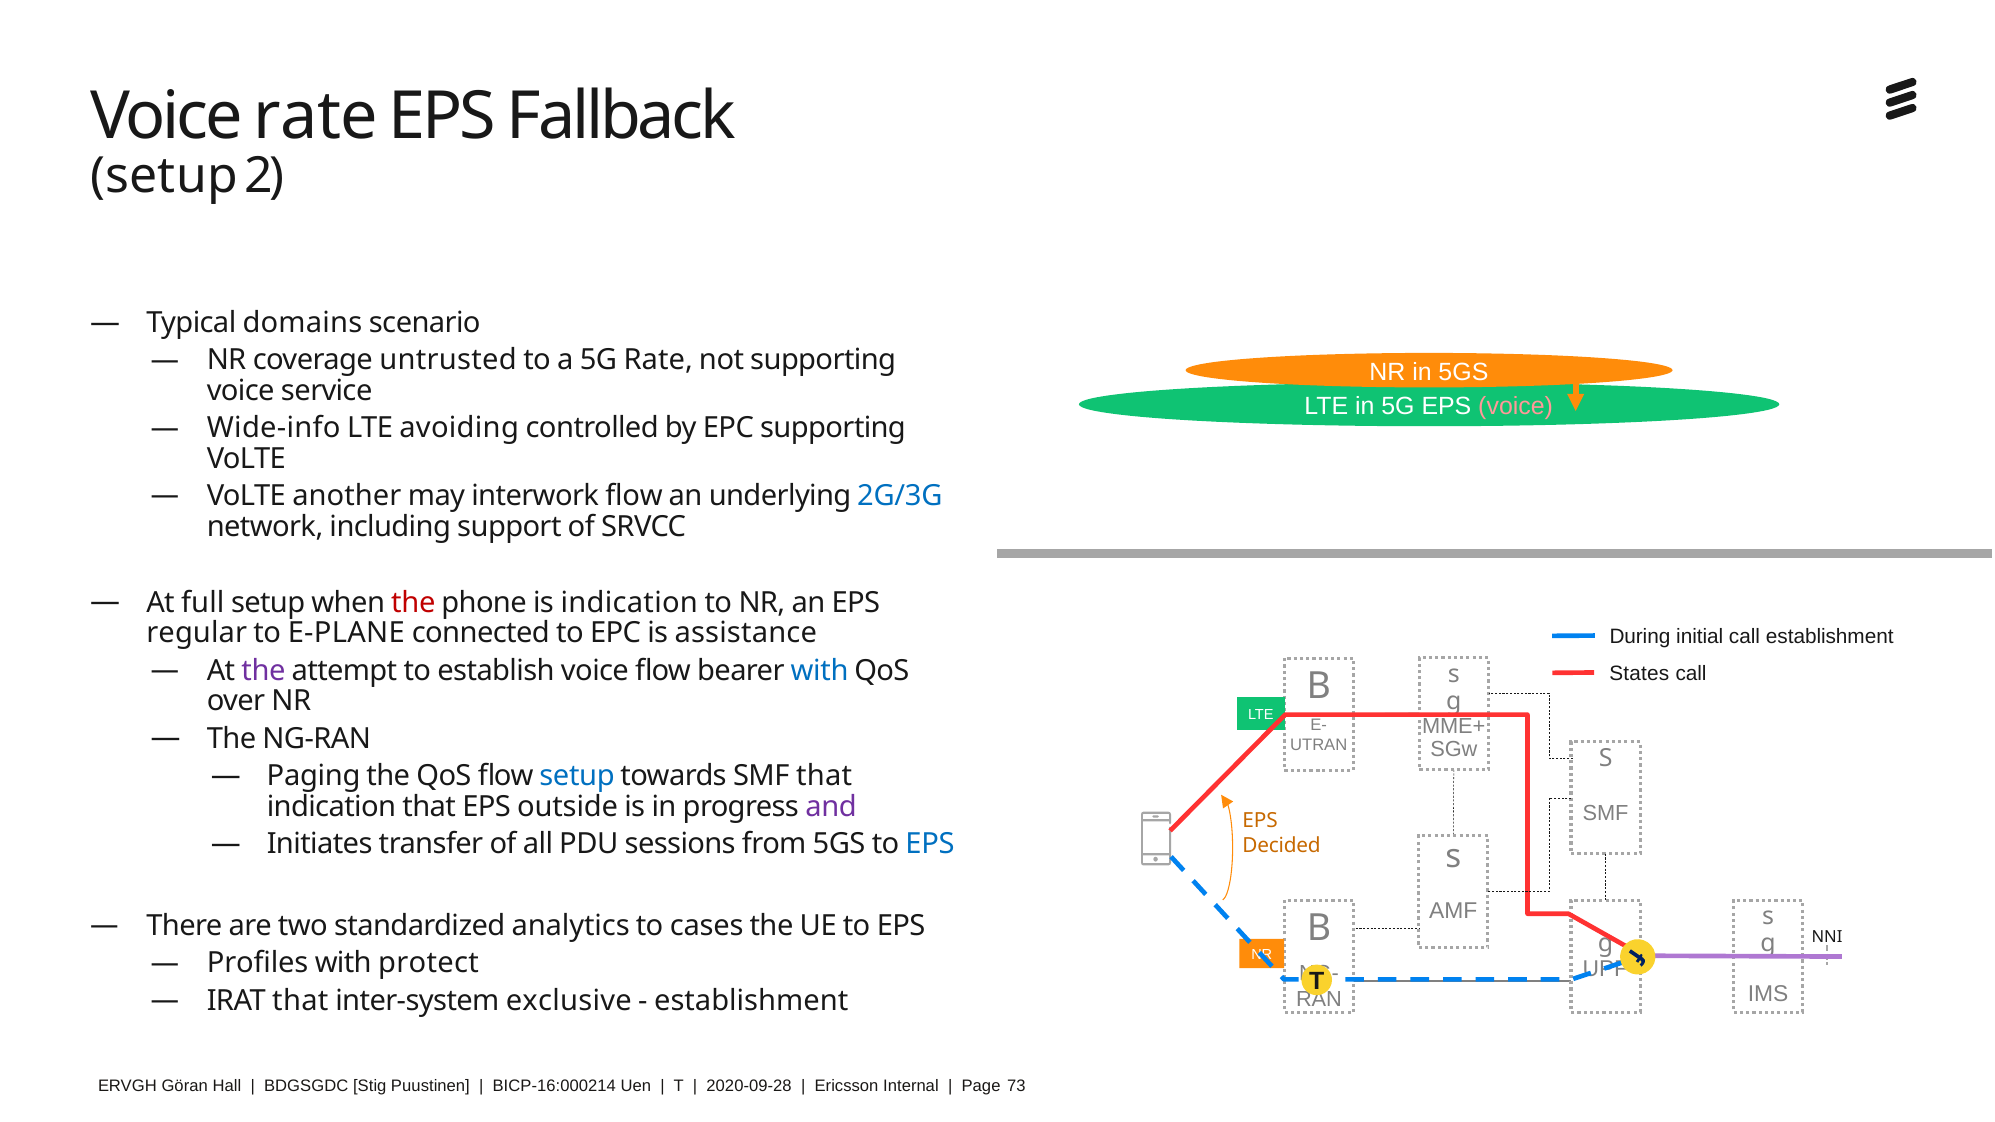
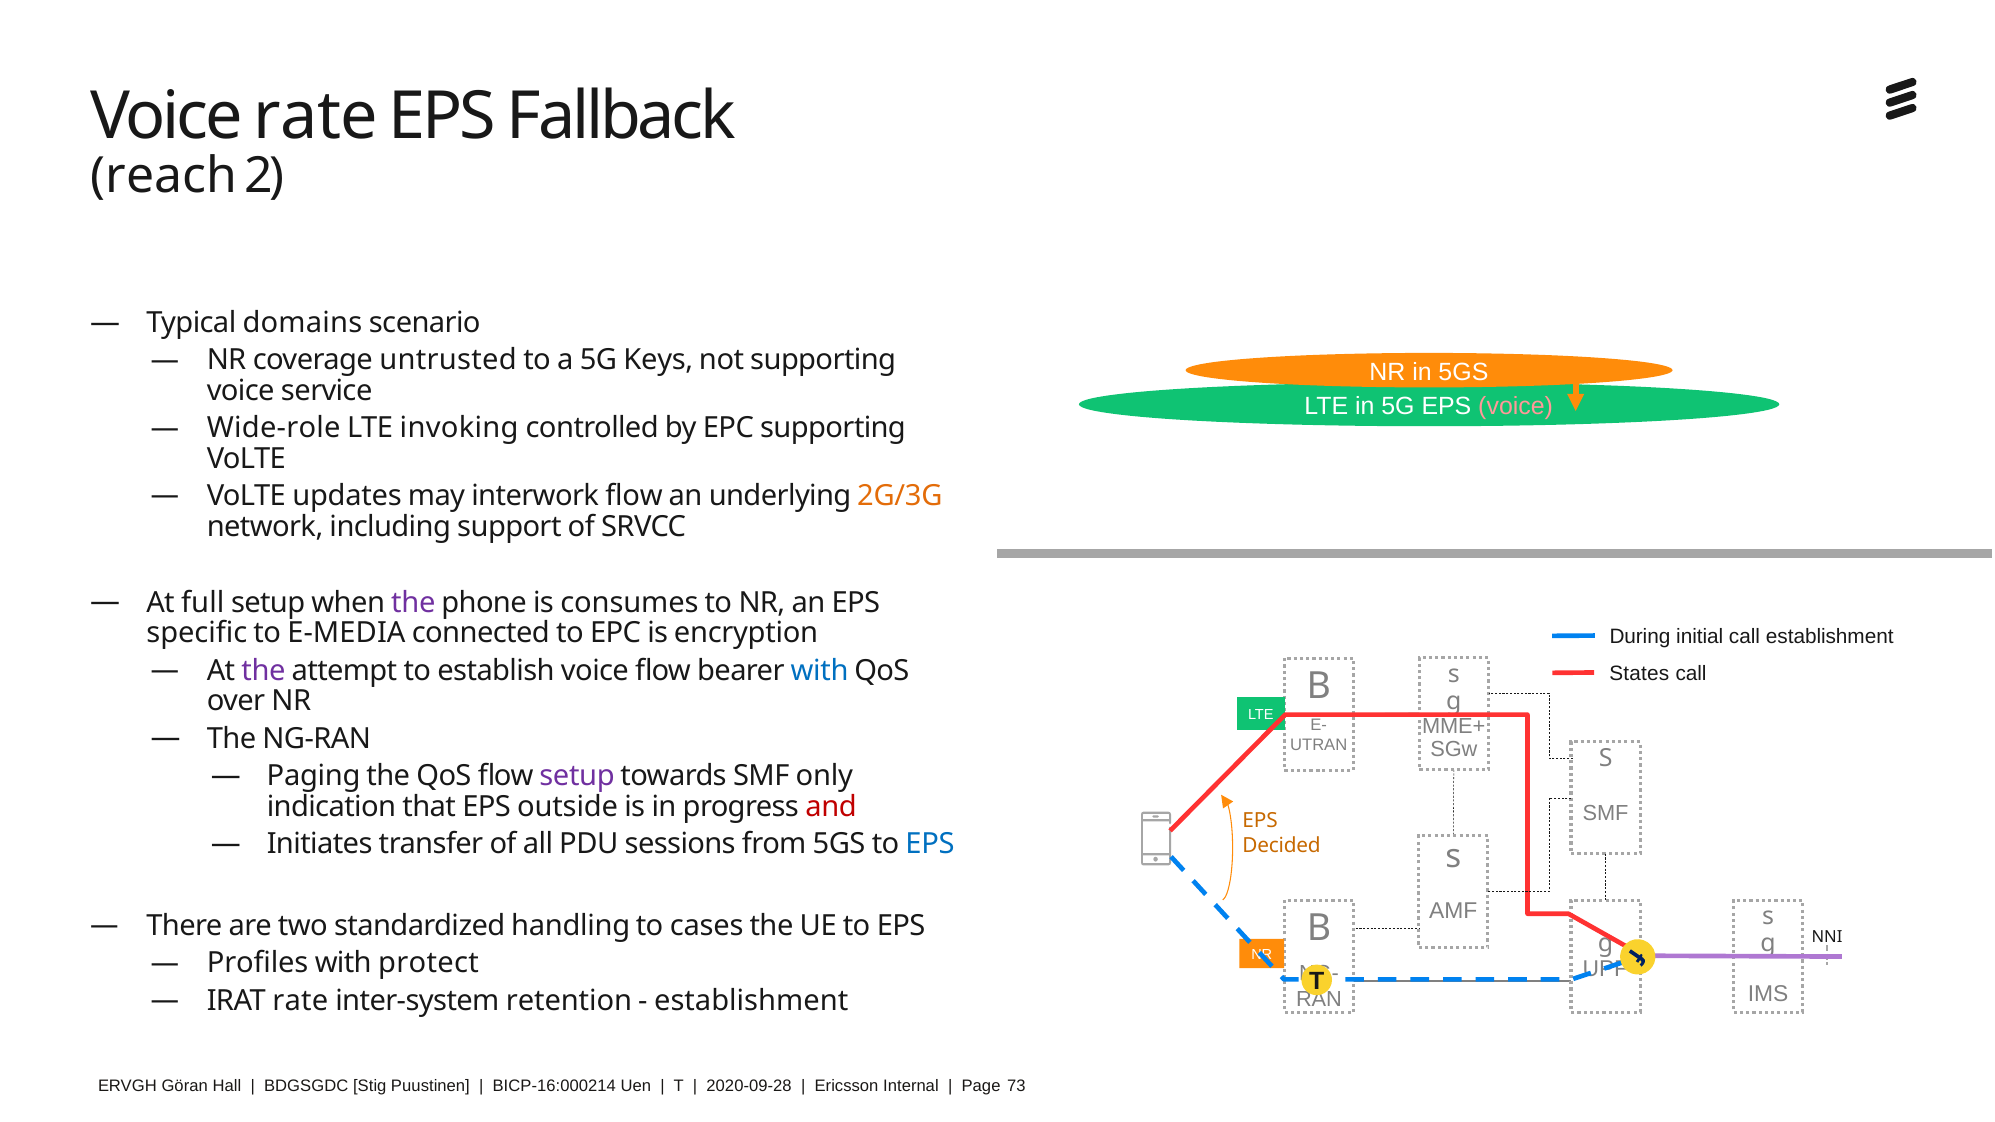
setup: setup -> reach (164, 176)
5G Rate: Rate -> Keys (658, 360)
Wide-info: Wide-info -> Wide-role (274, 428)
avoiding: avoiding -> invoking (459, 428)
another: another -> updates (347, 496)
2G/3G colour: blue -> orange (900, 496)
the colour: red -> purple (413, 603)
is indication: indication -> consumes (629, 603)
regular: regular -> specific (197, 633)
E-PLANE: E-PLANE -> E-MEDIA (346, 633)
assistance: assistance -> encryption (746, 633)
setup colour: blue -> purple (577, 776)
SMF that: that -> only (824, 776)
and colour: purple -> red (831, 807)
analytics: analytics -> handling (571, 926)
IRAT that: that -> rate (300, 1001)
exclusive: exclusive -> retention (569, 1001)
